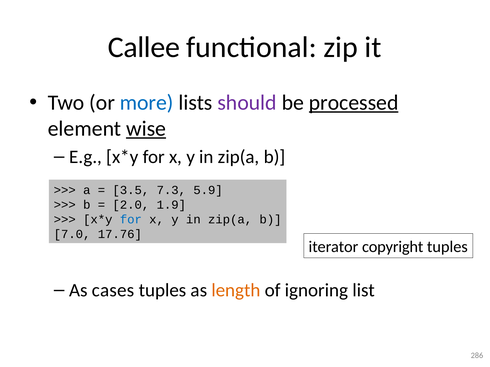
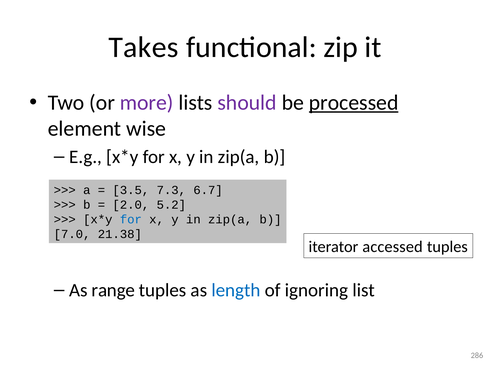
Callee: Callee -> Takes (144, 47)
more colour: blue -> purple (147, 103)
wise underline: present -> none (146, 129)
5.9: 5.9 -> 6.7 (208, 190)
1.9: 1.9 -> 5.2 (171, 205)
17.76: 17.76 -> 21.38 (120, 235)
copyright: copyright -> accessed (393, 247)
cases: cases -> range (113, 291)
length colour: orange -> blue (236, 291)
